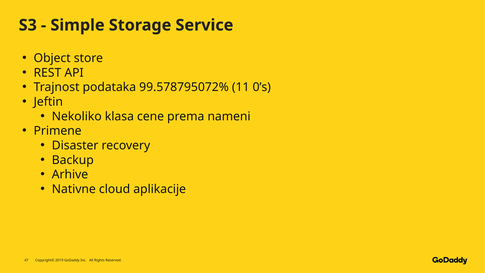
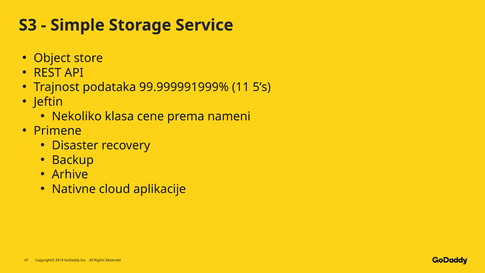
99.578795072%: 99.578795072% -> 99.999991999% (184, 87)
0’s: 0’s -> 5’s (262, 87)
